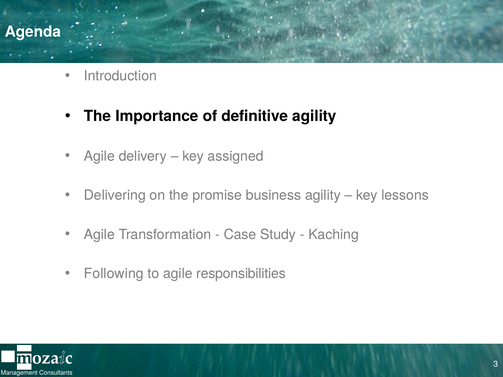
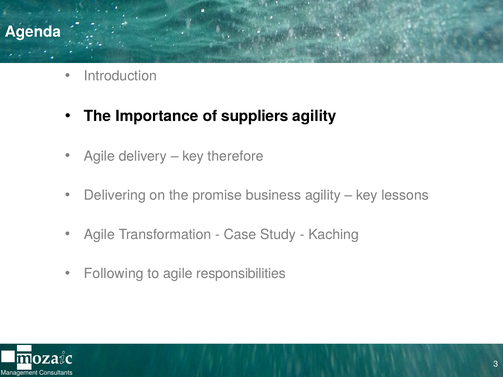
definitive: definitive -> suppliers (255, 116)
assigned: assigned -> therefore (236, 156)
